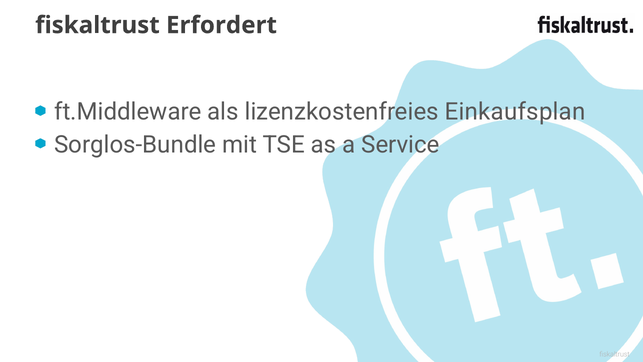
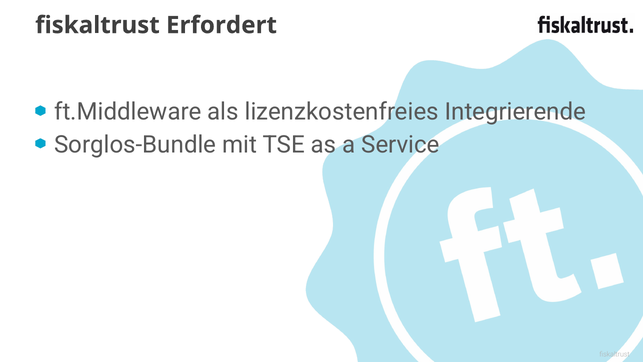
Einkaufsplan: Einkaufsplan -> Integrierende (515, 112)
